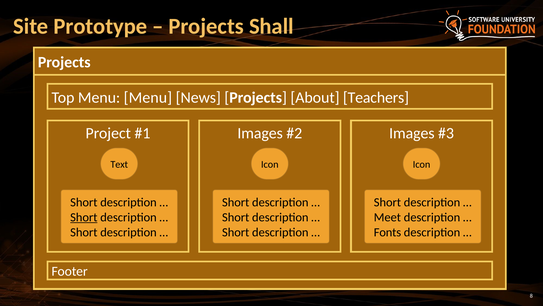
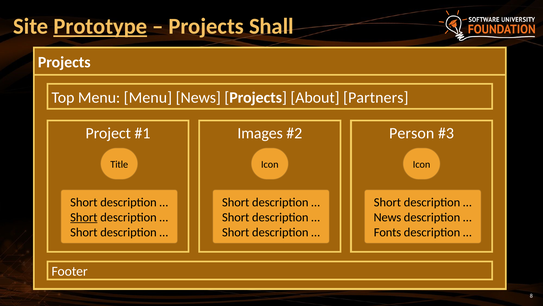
Prototype underline: none -> present (100, 26)
Teachers: Teachers -> Partners (376, 97)
Images: Images -> Person (412, 133)
Text: Text -> Title (119, 164)
Meet: Meet -> News (387, 217)
